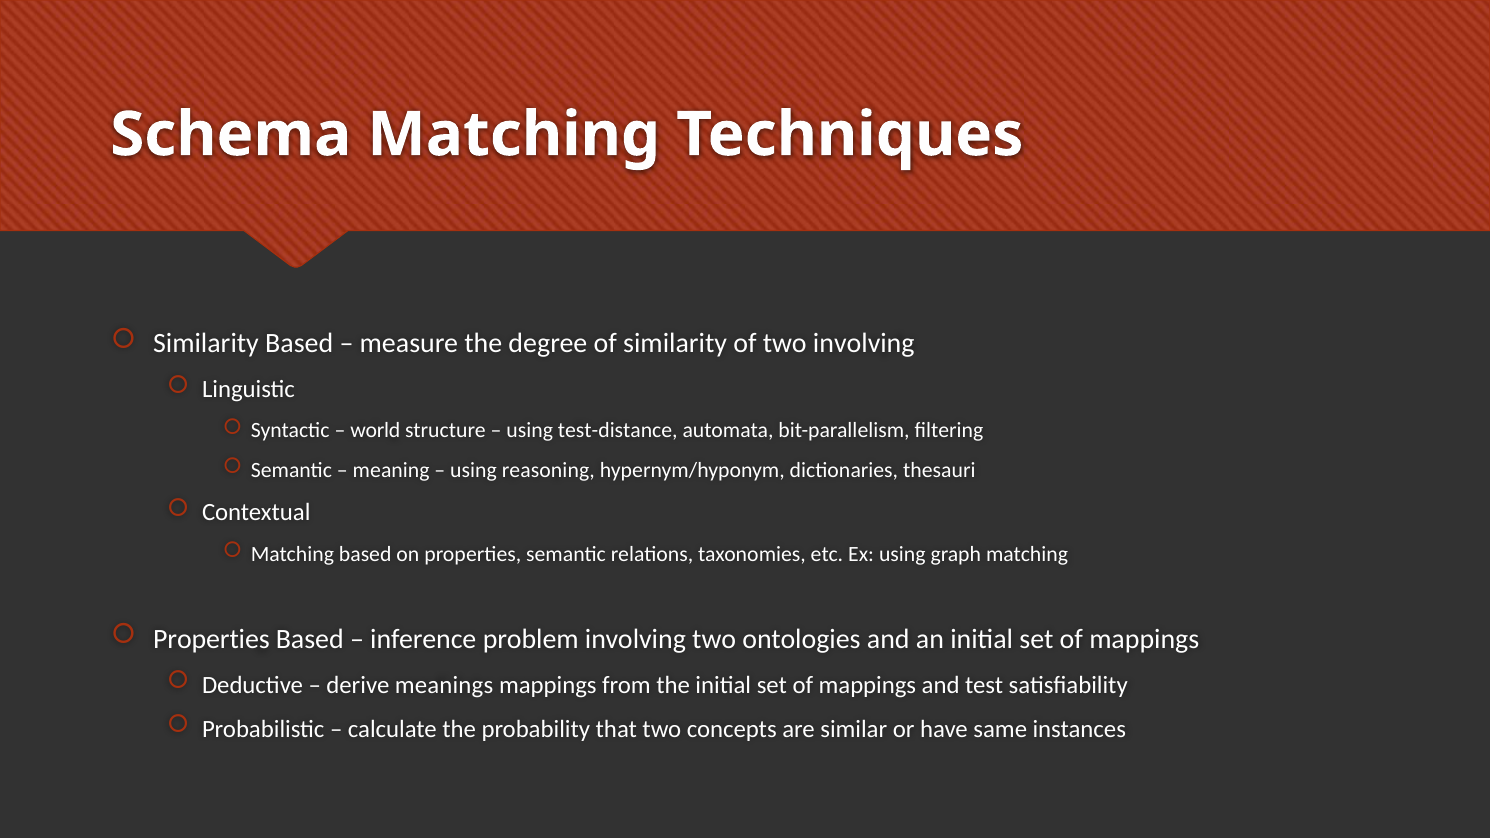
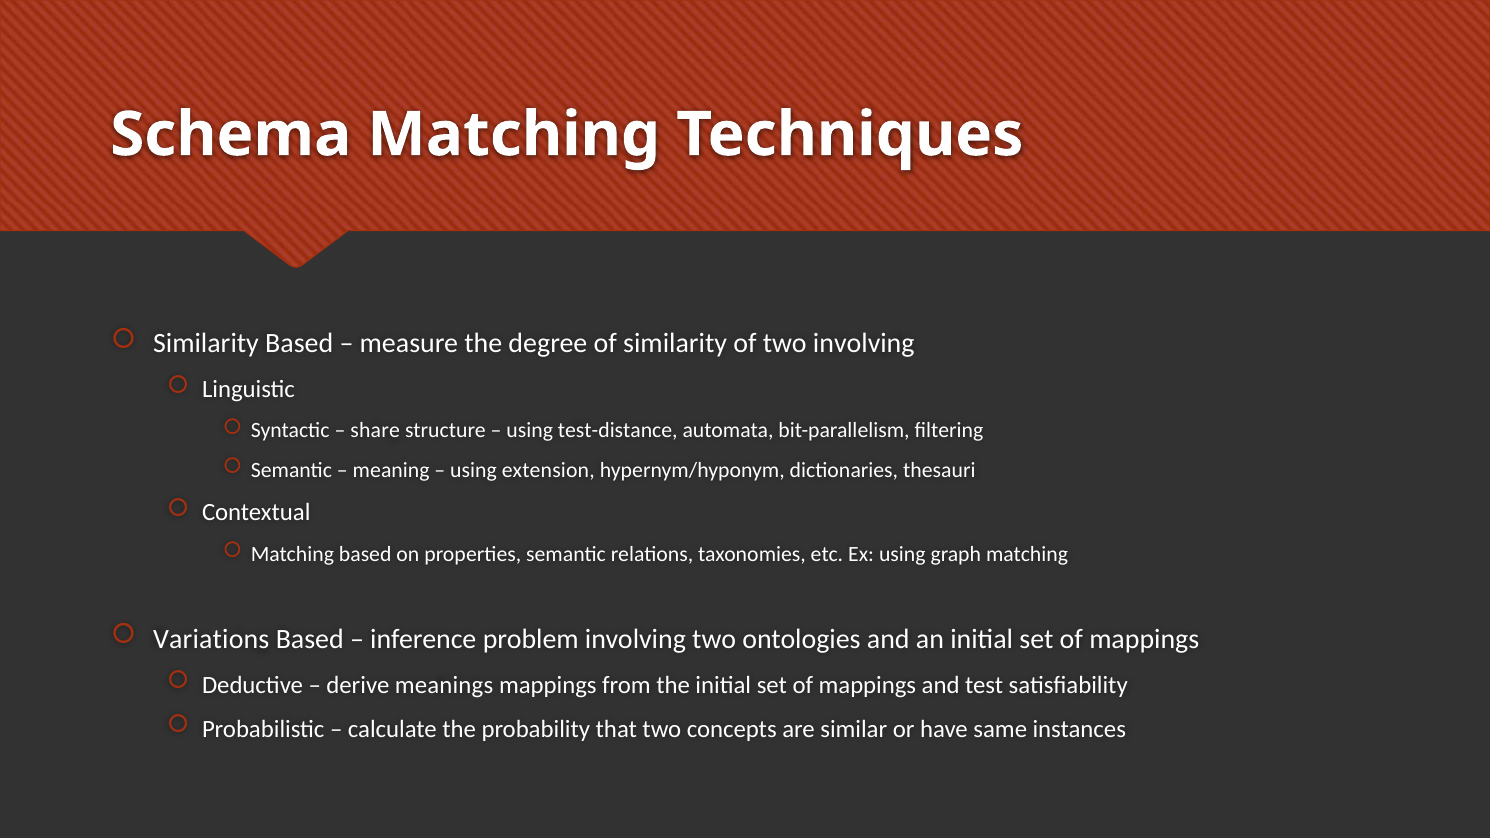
world: world -> share (375, 431)
reasoning: reasoning -> extension (548, 470)
Properties: Properties -> Variations (211, 639)
